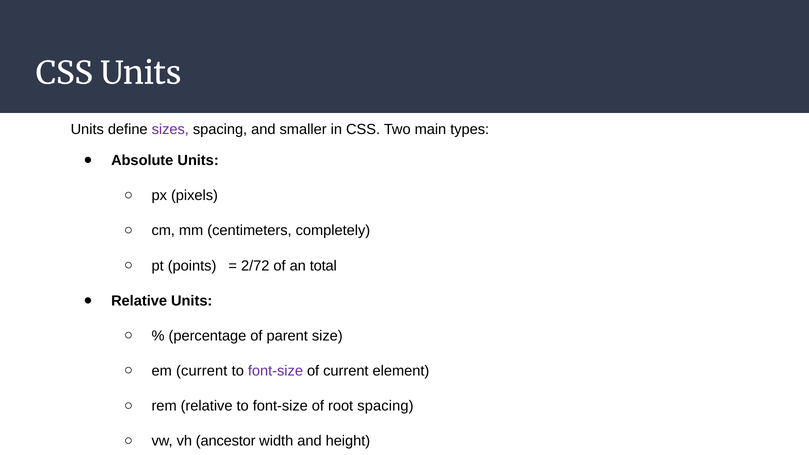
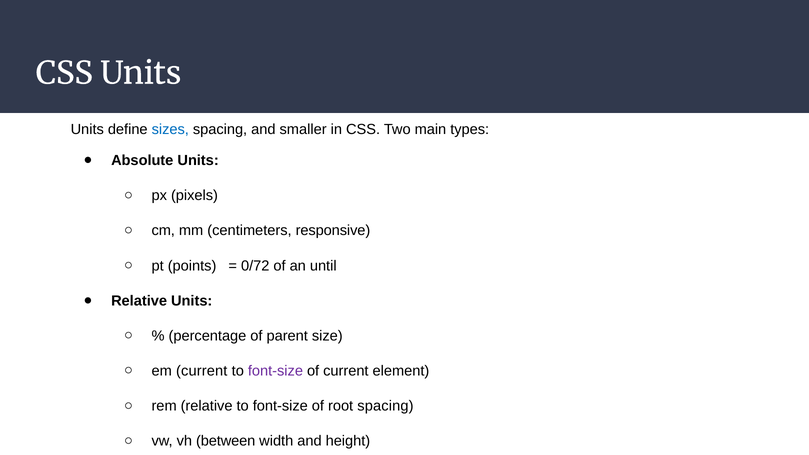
sizes colour: purple -> blue (170, 129)
completely: completely -> responsive (333, 231)
2/72: 2/72 -> 0/72 (255, 266)
total: total -> until (323, 266)
ancestor: ancestor -> between (226, 441)
